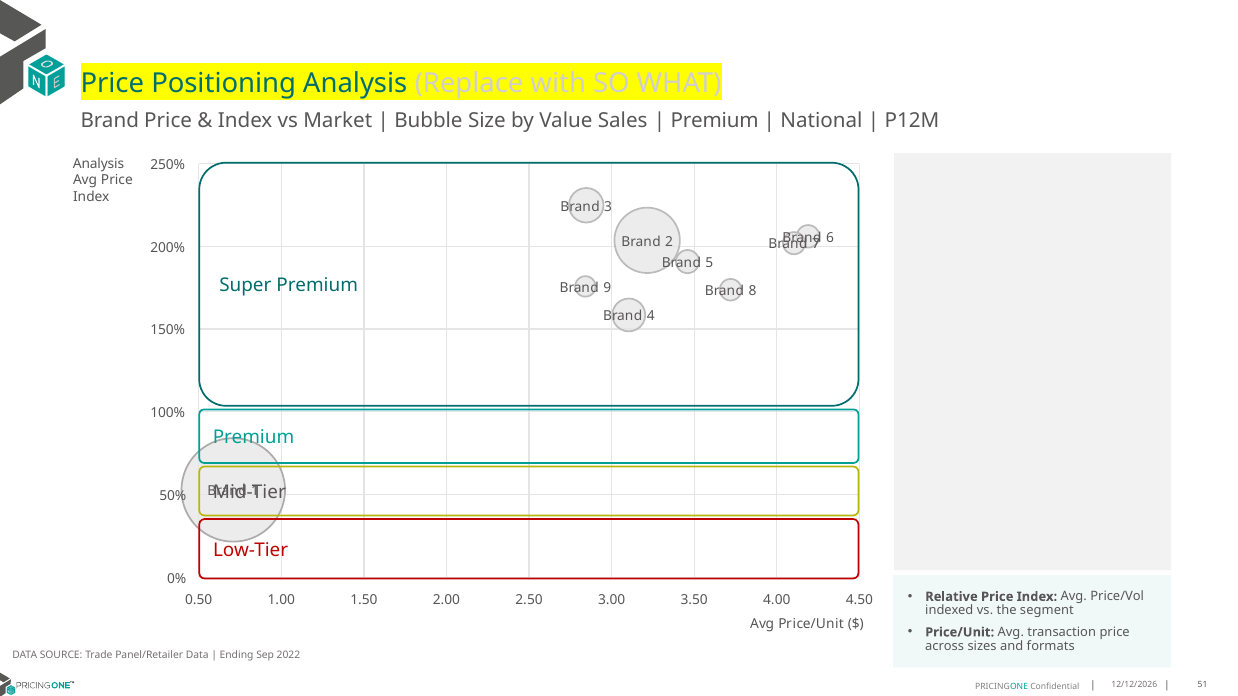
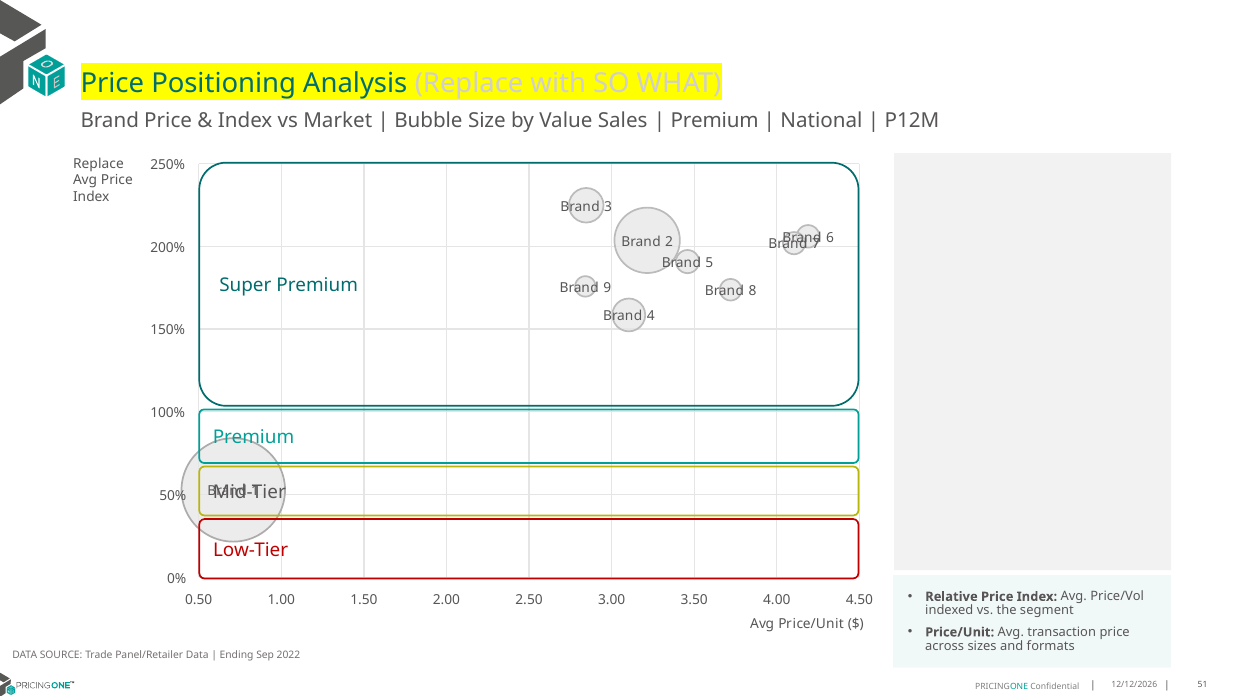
Analysis: Analysis -> Replace (98, 164)
